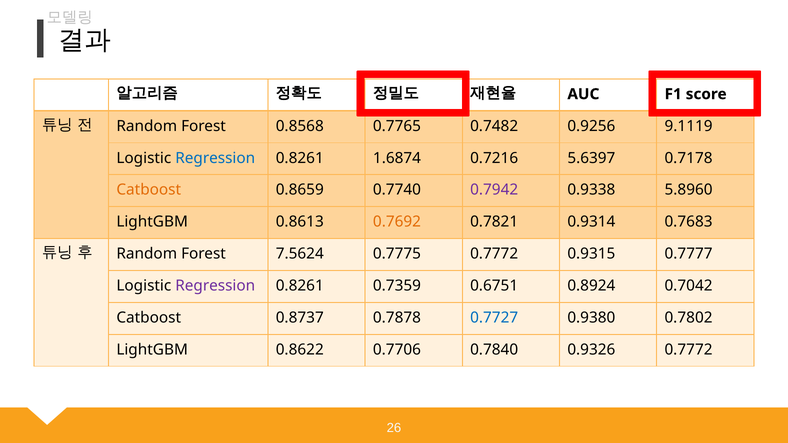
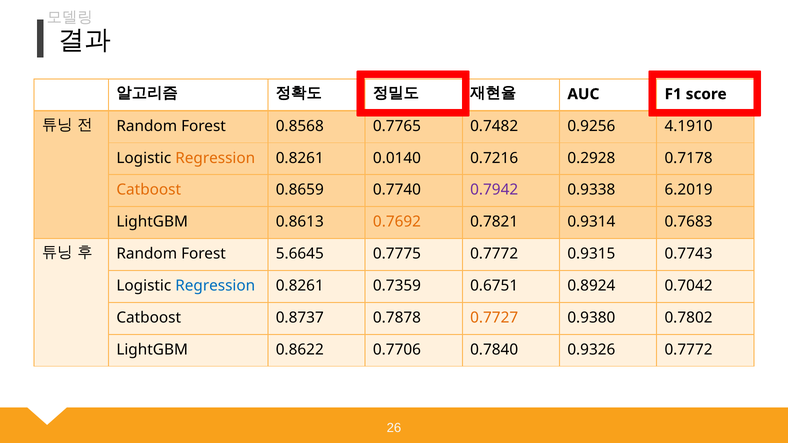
9.1119: 9.1119 -> 4.1910 (689, 126)
Regression colour: blue -> orange (215, 158)
1.6874: 1.6874 -> 0.0140 (397, 158)
5.6397: 5.6397 -> 0.2928 (591, 158)
5.8960: 5.8960 -> 6.2019 (689, 190)
7.5624: 7.5624 -> 5.6645 (300, 254)
0.7777: 0.7777 -> 0.7743 (689, 254)
Regression colour: purple -> blue (215, 286)
0.7727 colour: blue -> orange (494, 318)
